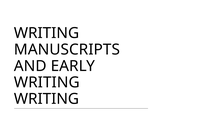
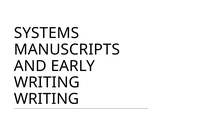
WRITING: WRITING -> SYSTEMS (47, 33)
